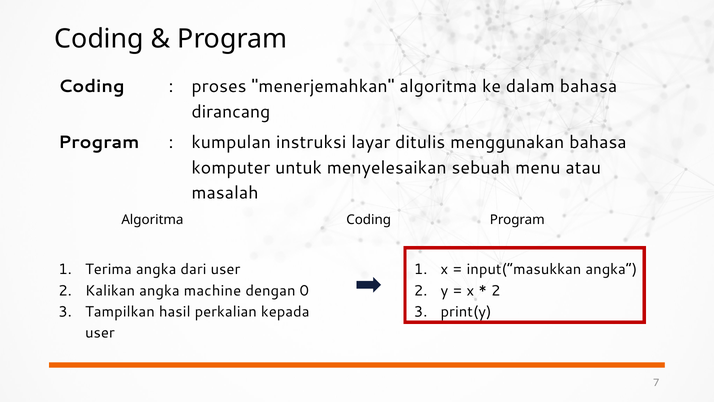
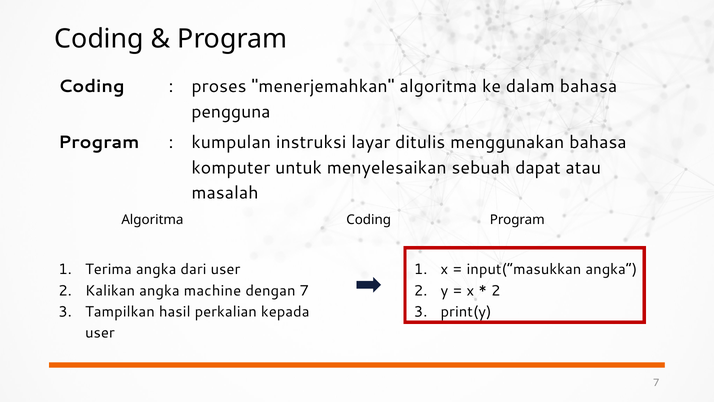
dirancang: dirancang -> pengguna (231, 112)
menu: menu -> dapat (538, 168)
dengan 0: 0 -> 7 (304, 290)
